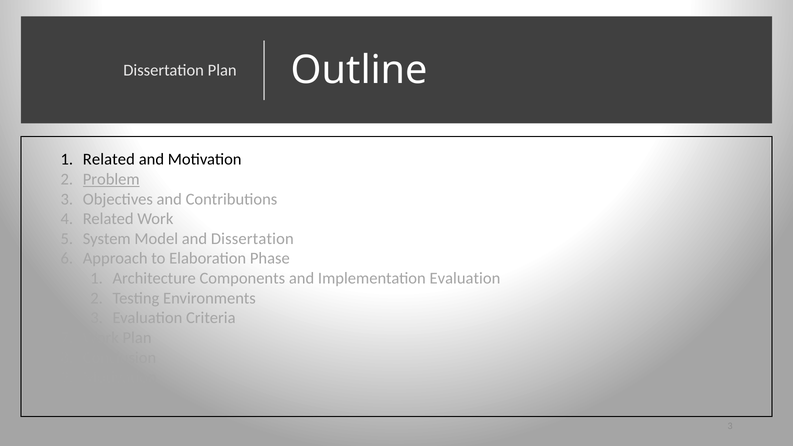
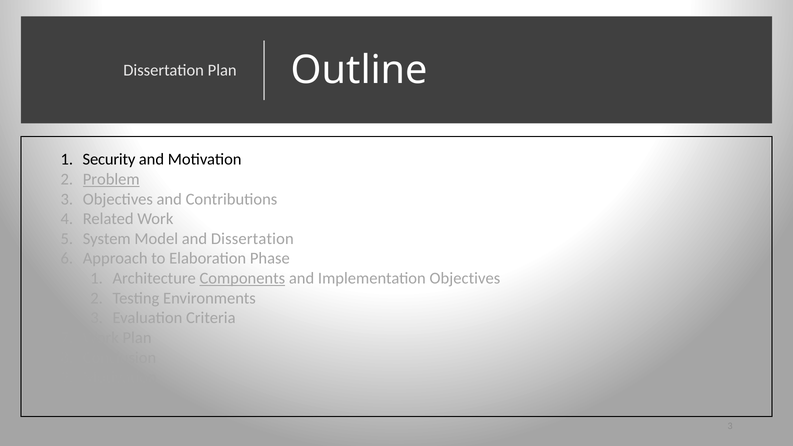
Related: Related -> Security (109, 159)
Components underline: none -> present (242, 278)
Implementation Evaluation: Evaluation -> Objectives (465, 278)
